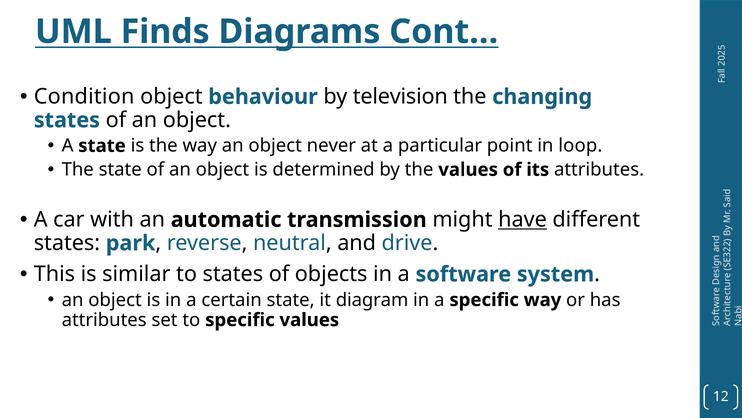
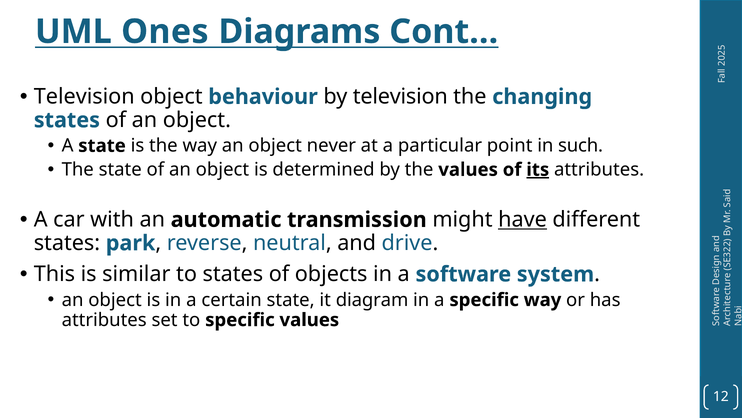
Finds: Finds -> Ones (165, 32)
Condition: Condition -> Television (84, 97)
loop: loop -> such (581, 146)
its underline: none -> present (538, 169)
